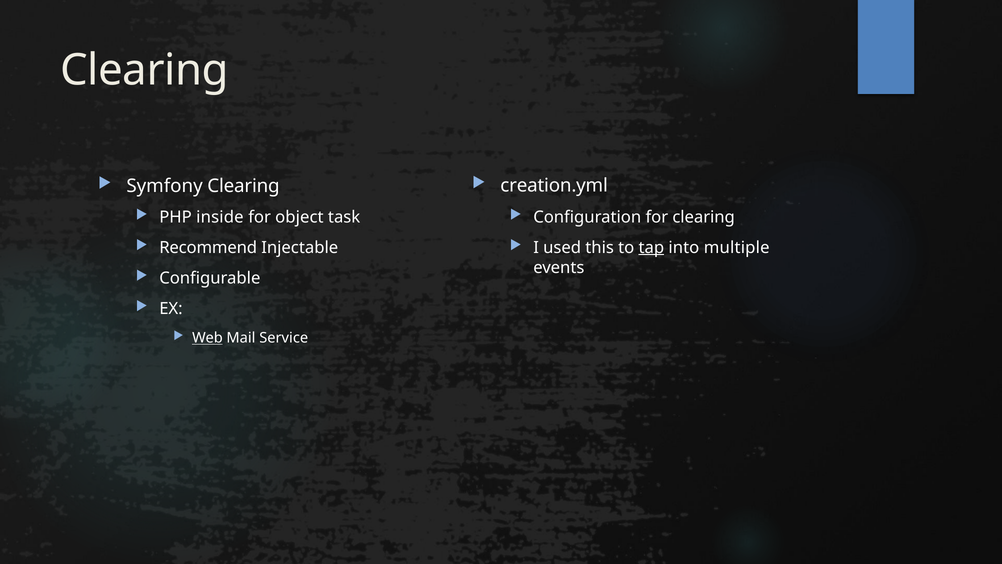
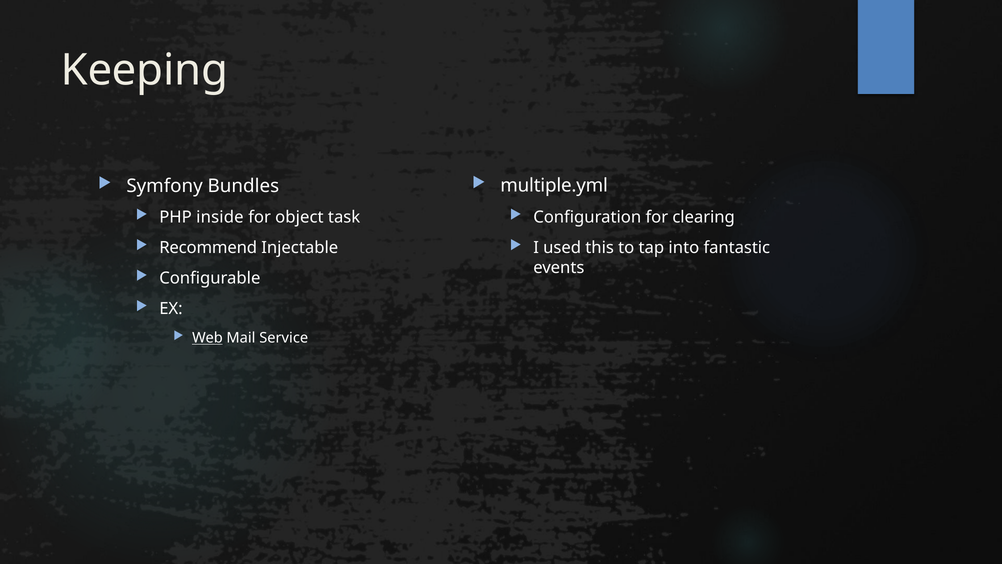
Clearing: Clearing -> Keeping (144, 70)
creation.yml: creation.yml -> multiple.yml (554, 185)
Symfony Clearing: Clearing -> Bundles (243, 186)
tap underline: present -> none (651, 247)
multiple: multiple -> fantastic (737, 247)
